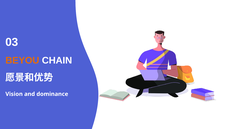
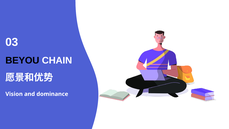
BEYOU colour: orange -> black (22, 60)
